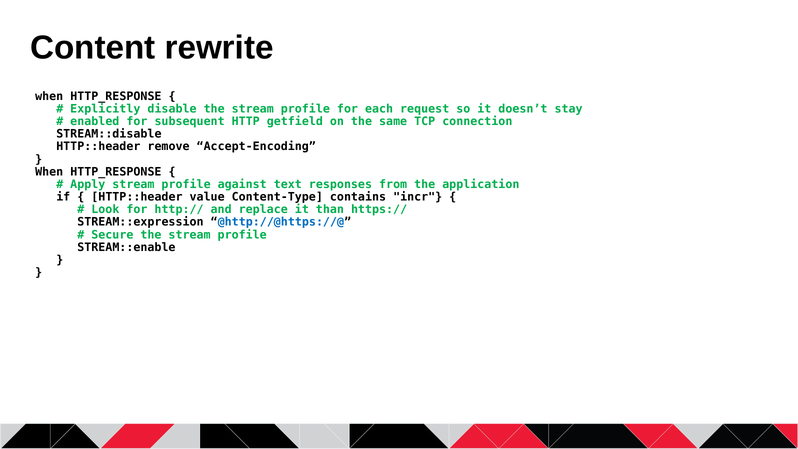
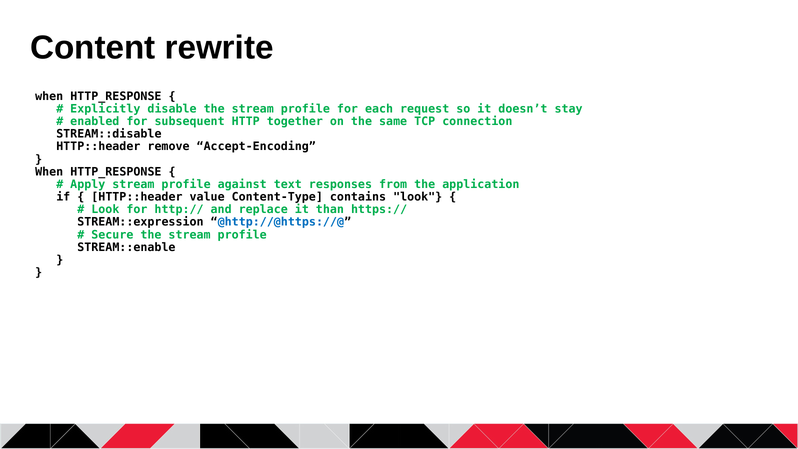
getfield: getfield -> together (295, 121)
contains incr: incr -> look (418, 197)
